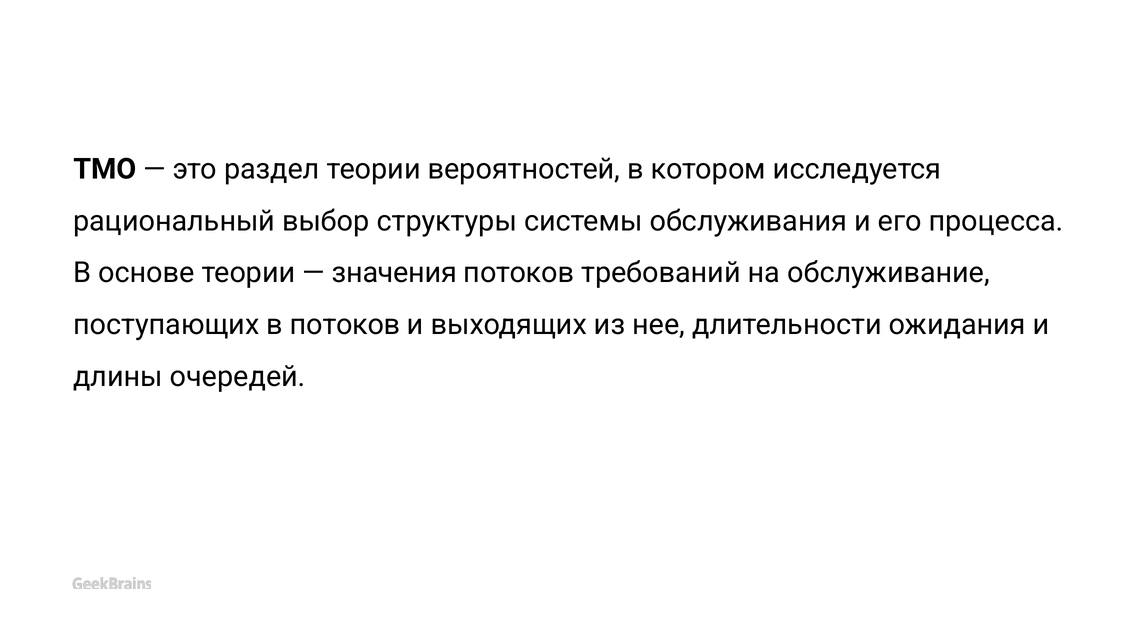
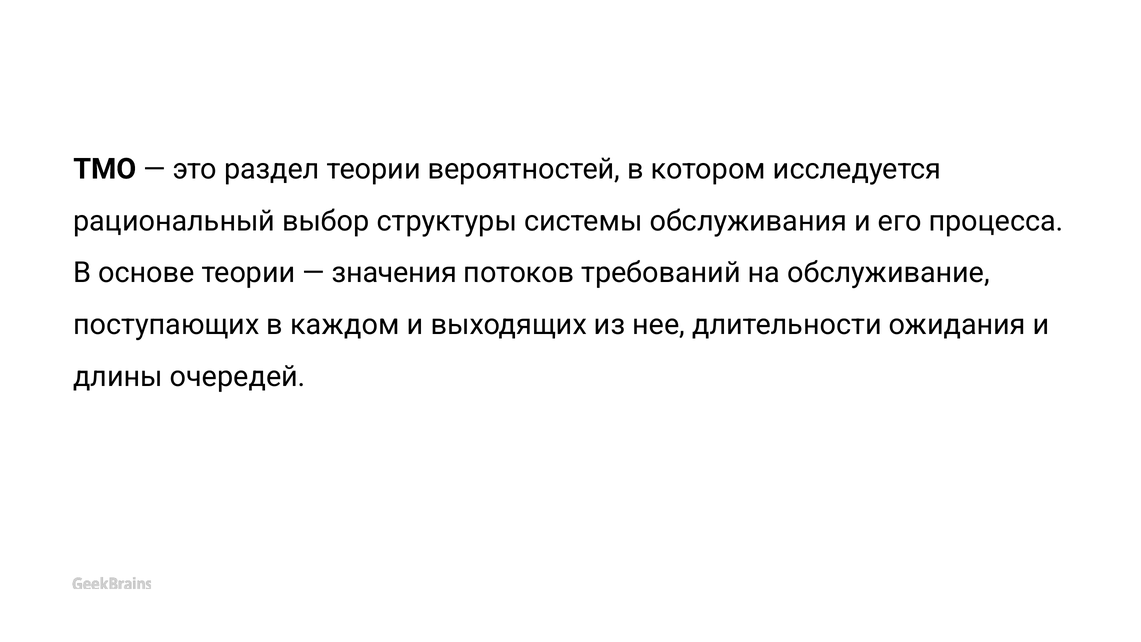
в потоков: потоков -> каждом (345, 325)
